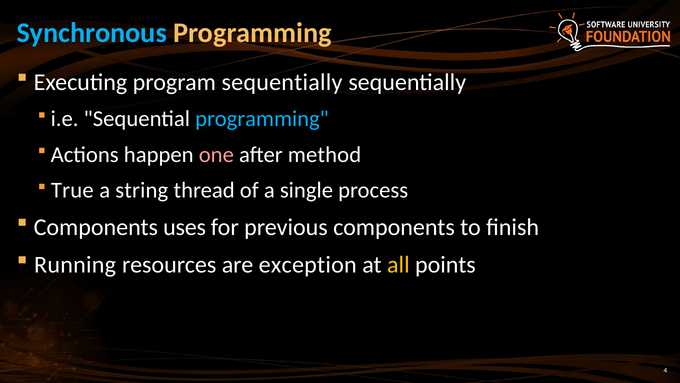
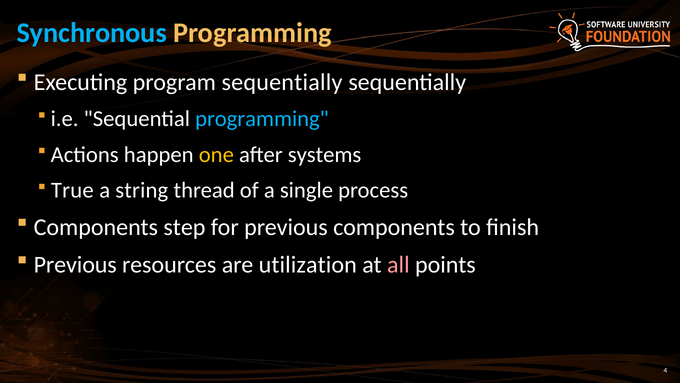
one colour: pink -> yellow (216, 155)
method: method -> systems (325, 155)
uses: uses -> step (184, 227)
Running: Running -> Previous (75, 264)
exception: exception -> utilization (308, 264)
all colour: yellow -> pink (398, 264)
